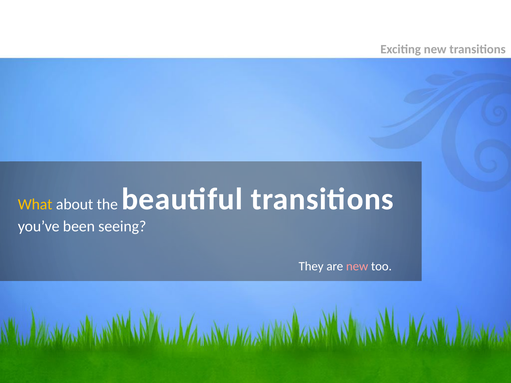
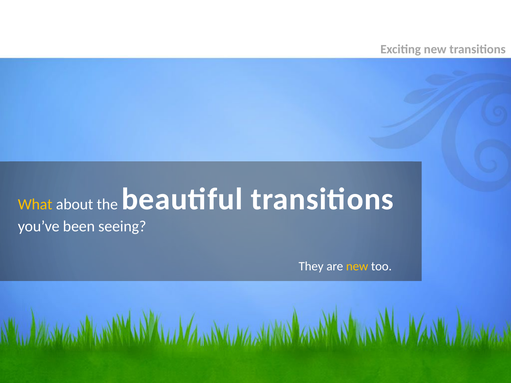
new colour: pink -> yellow (357, 267)
